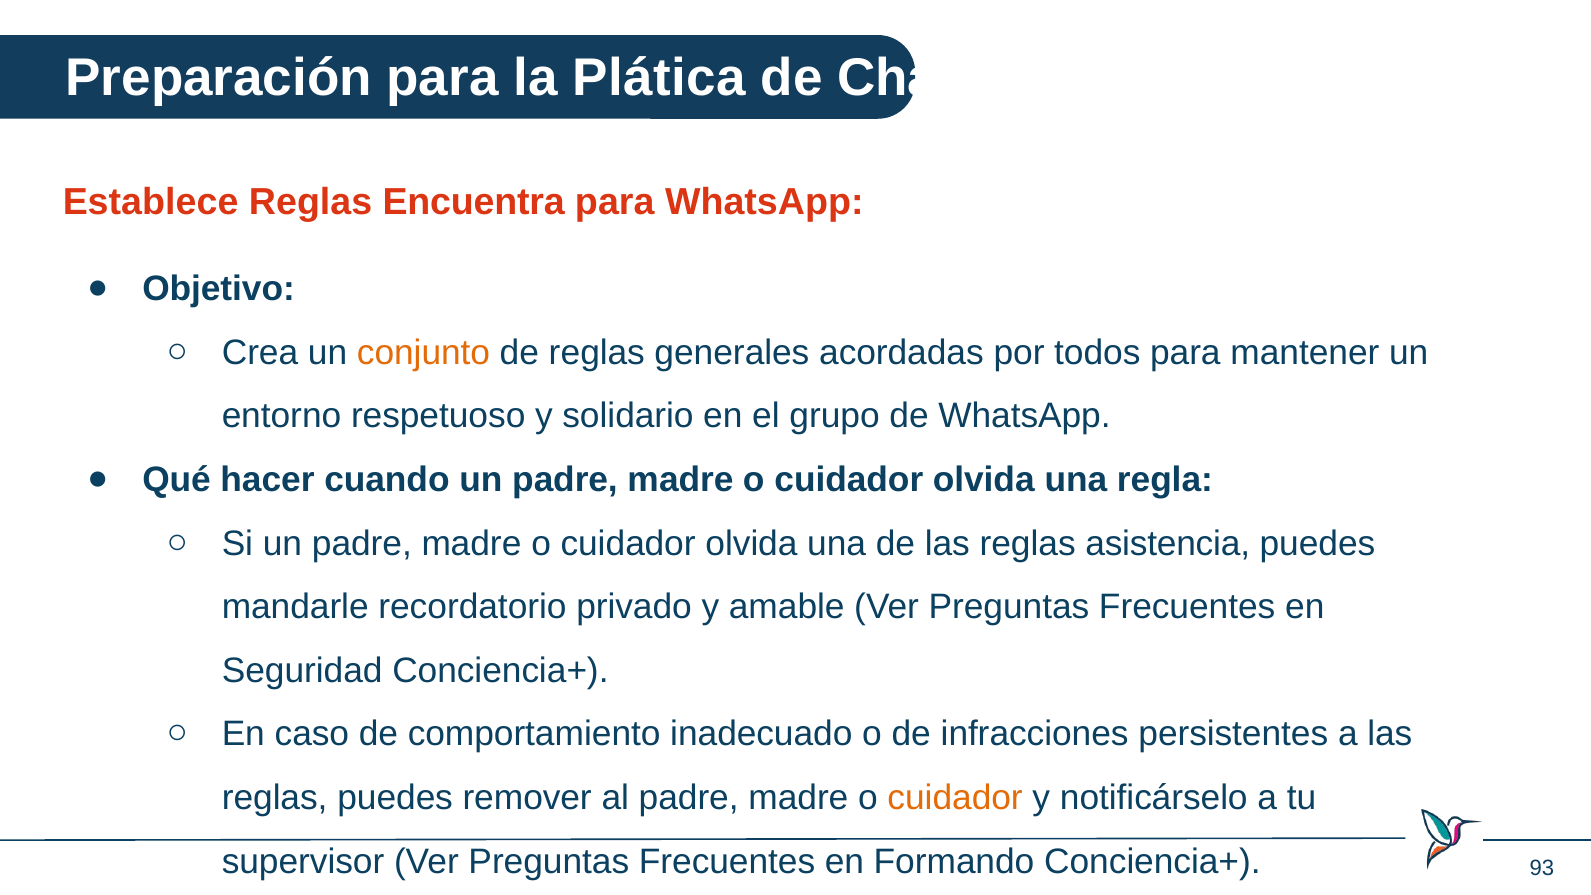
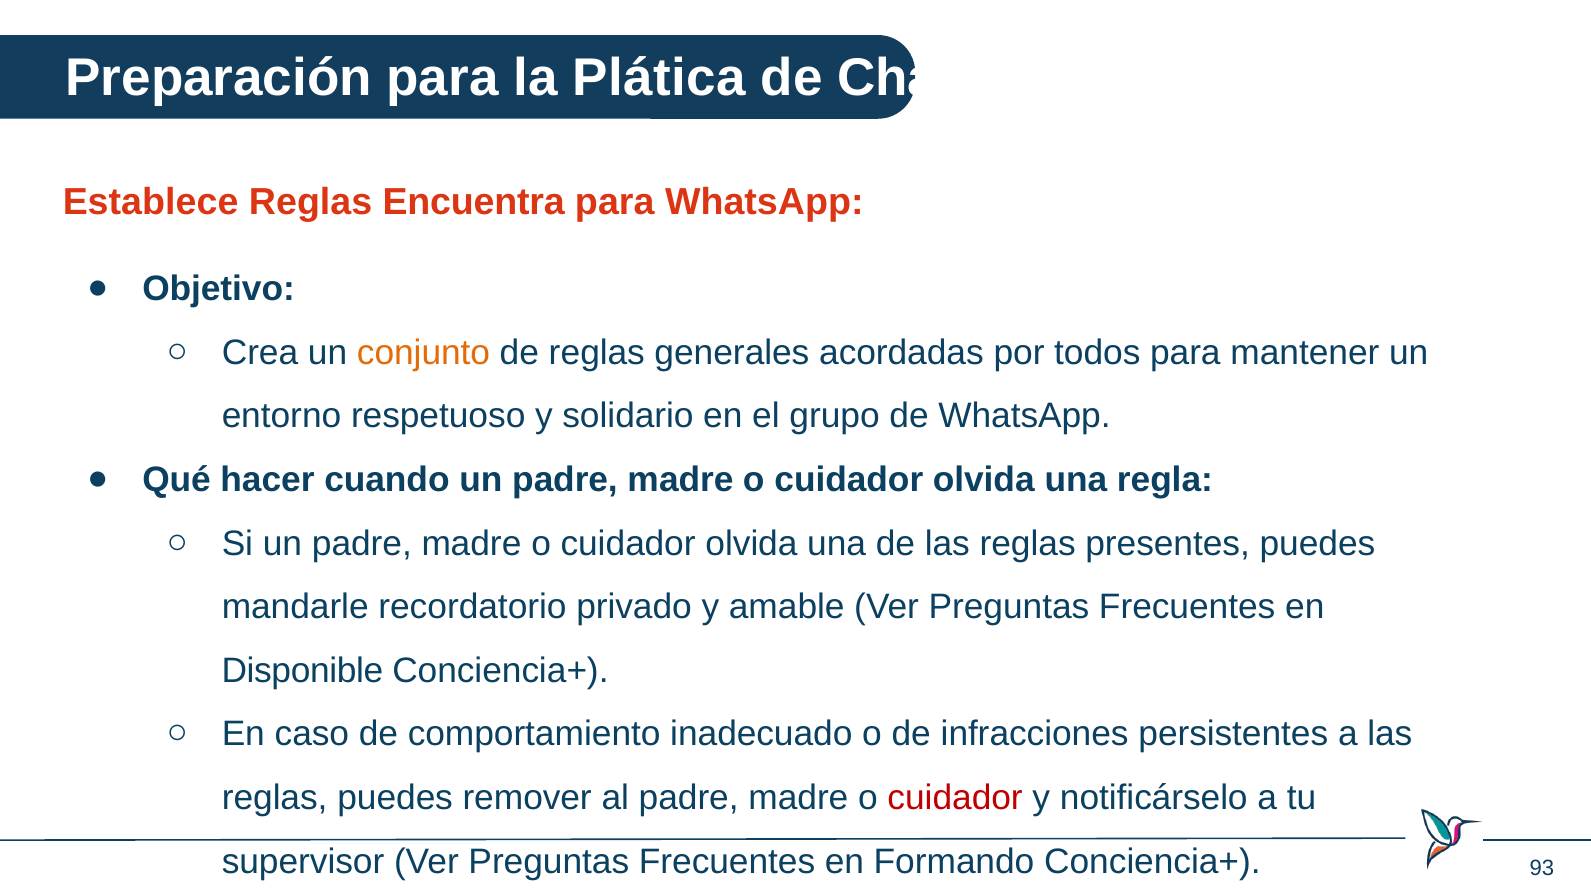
asistencia: asistencia -> presentes (1168, 543)
Seguridad: Seguridad -> Disponible (302, 671)
cuidador colour: orange -> red (955, 798)
